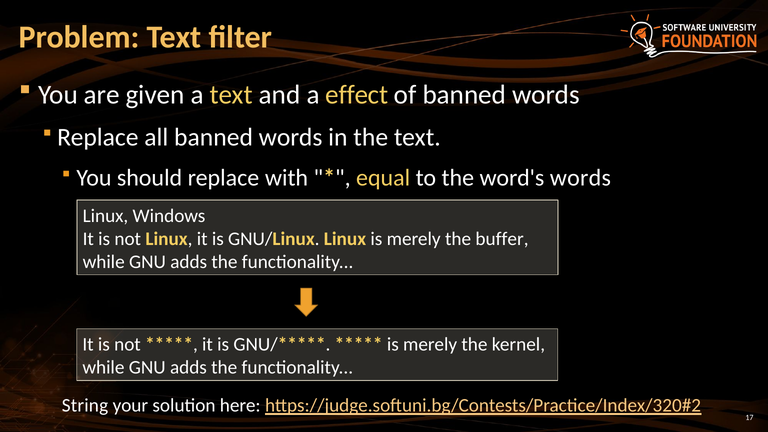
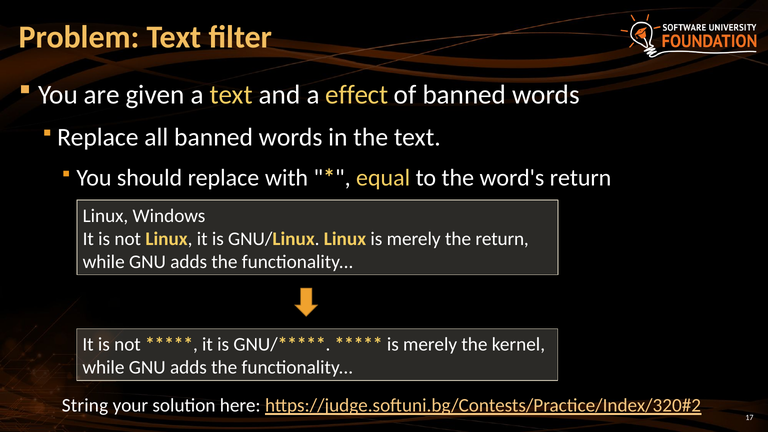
word's words: words -> return (581, 178)
the buffer: buffer -> return (502, 239)
